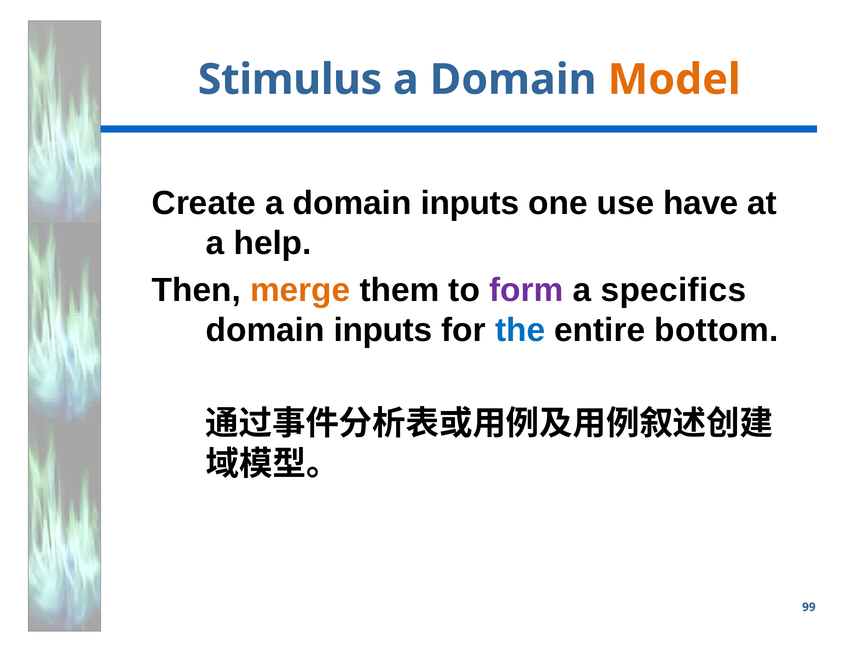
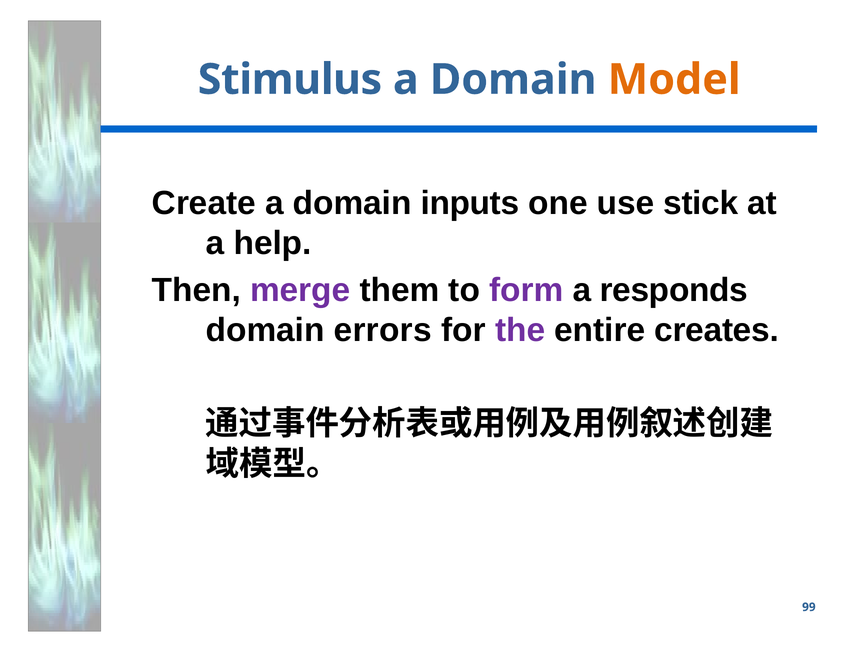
have: have -> stick (701, 203)
merge colour: orange -> purple (300, 290)
specifics: specifics -> responds (674, 290)
inputs: inputs -> errors (383, 330)
the colour: blue -> purple (520, 330)
bottom: bottom -> creates (717, 330)
